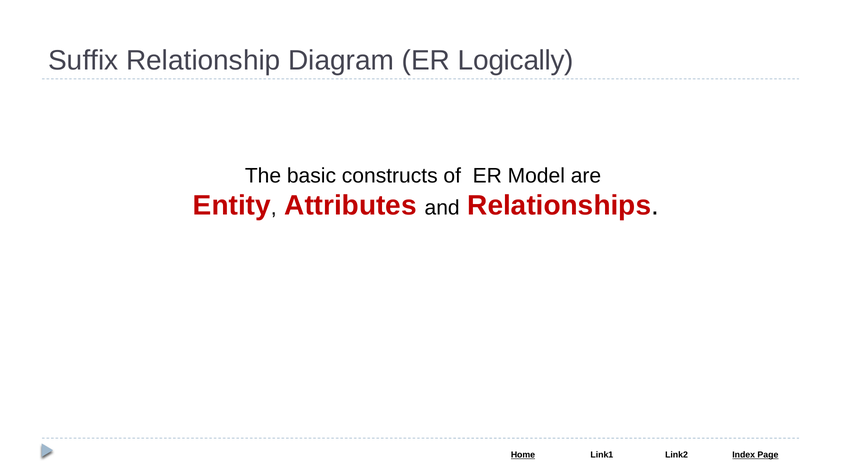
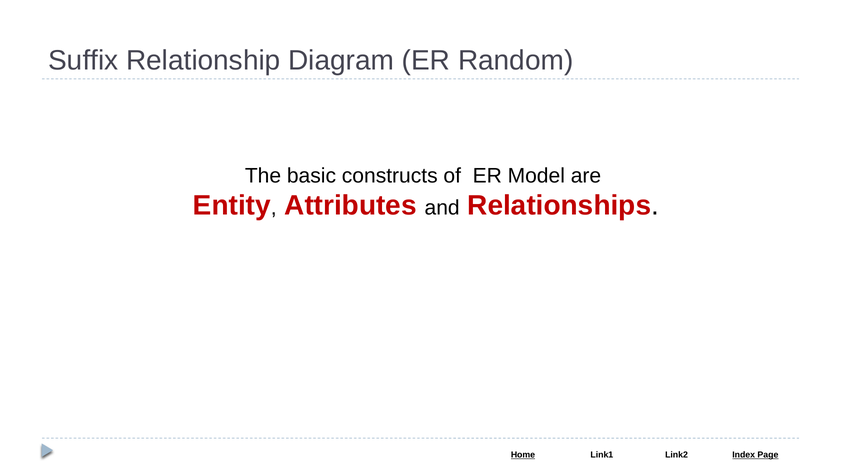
Logically: Logically -> Random (516, 60)
